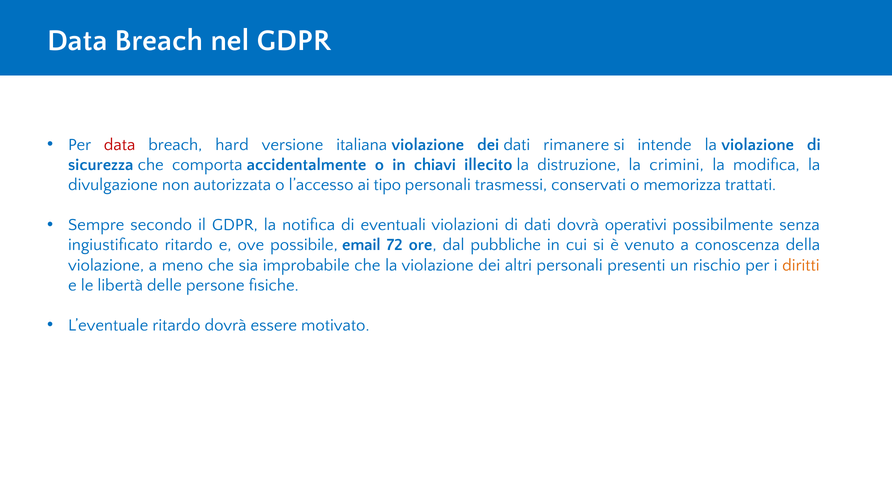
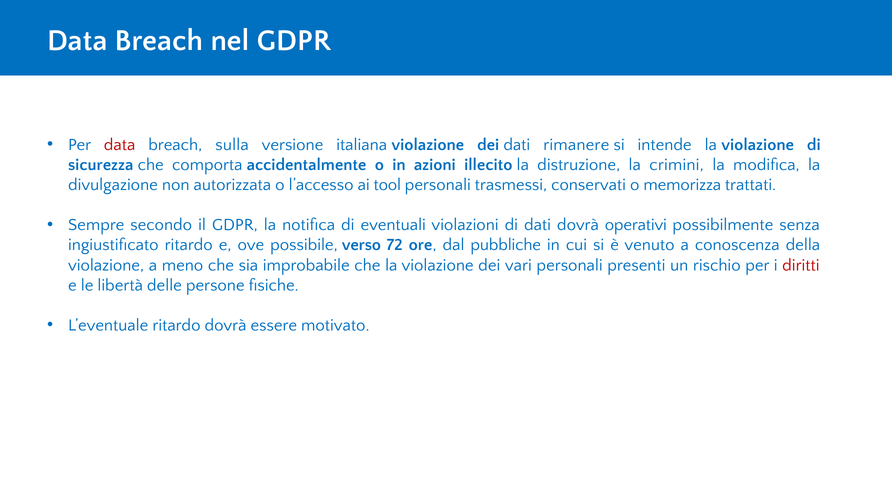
hard: hard -> sulla (232, 145)
chiavi: chiavi -> azioni (435, 165)
tipo: tipo -> tool (387, 185)
email: email -> verso (361, 245)
altri: altri -> vari (518, 265)
diritti colour: orange -> red (801, 265)
